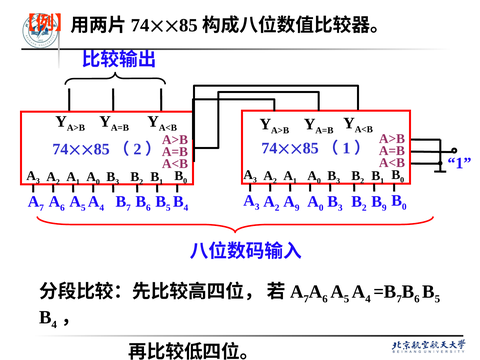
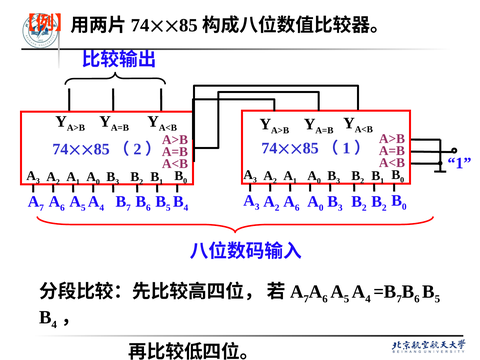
9: 9 -> 6 (297, 208)
9: 9 -> 2 (384, 208)
